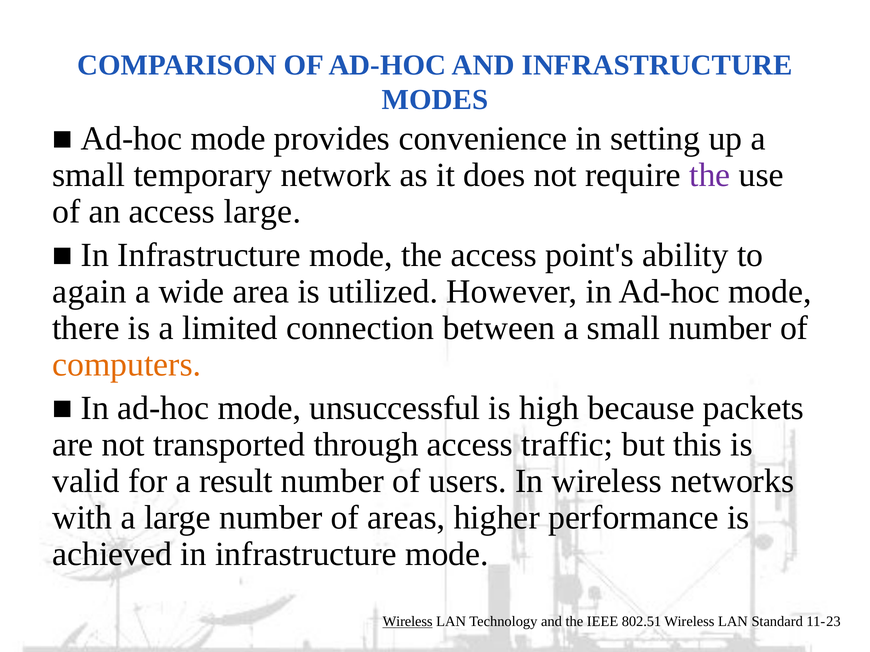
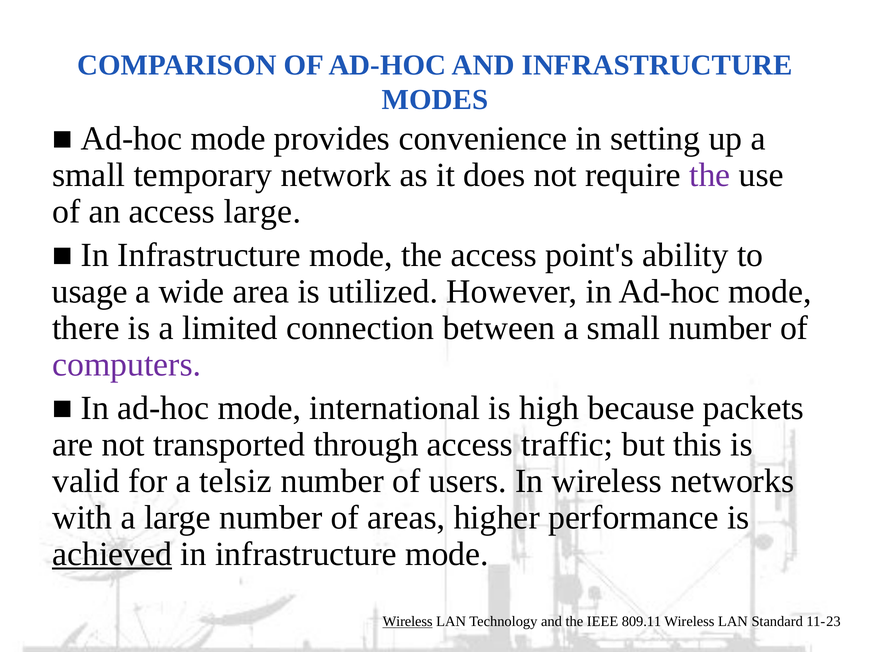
again: again -> usage (90, 292)
computers colour: orange -> purple (127, 365)
unsuccessful: unsuccessful -> international (395, 408)
result: result -> telsiz (236, 481)
achieved underline: none -> present (112, 554)
802.51: 802.51 -> 809.11 (642, 622)
